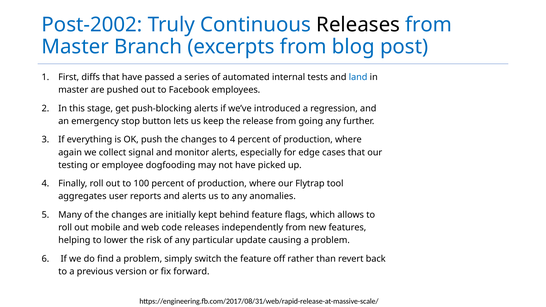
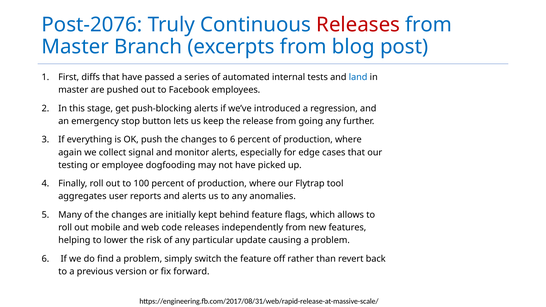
Post-2002: Post-2002 -> Post-2076 (92, 25)
Releases colour: black -> red (358, 25)
to 4: 4 -> 6 (233, 140)
